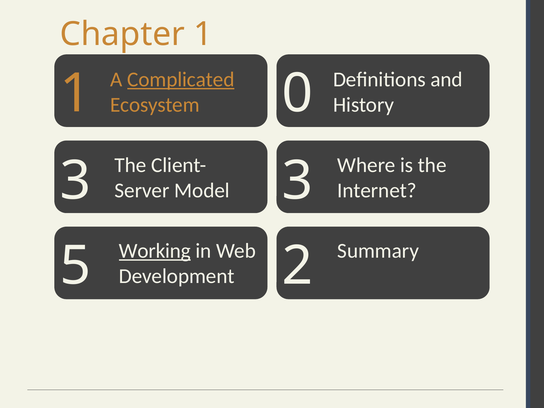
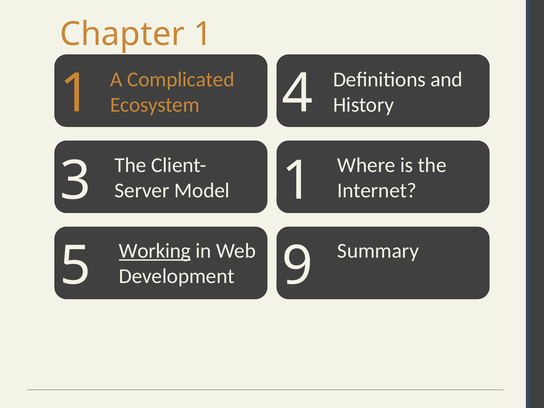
Complicated underline: present -> none (181, 79)
0: 0 -> 4 (297, 94)
3 3: 3 -> 1 (297, 181)
2: 2 -> 9 (297, 266)
